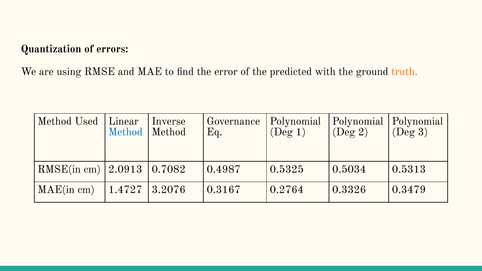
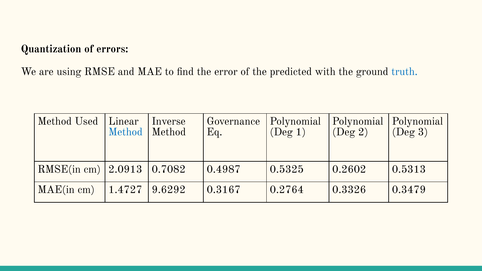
truth colour: orange -> blue (405, 72)
0.5034: 0.5034 -> 0.2602 (349, 169)
3.2076: 3.2076 -> 9.6292 (169, 190)
